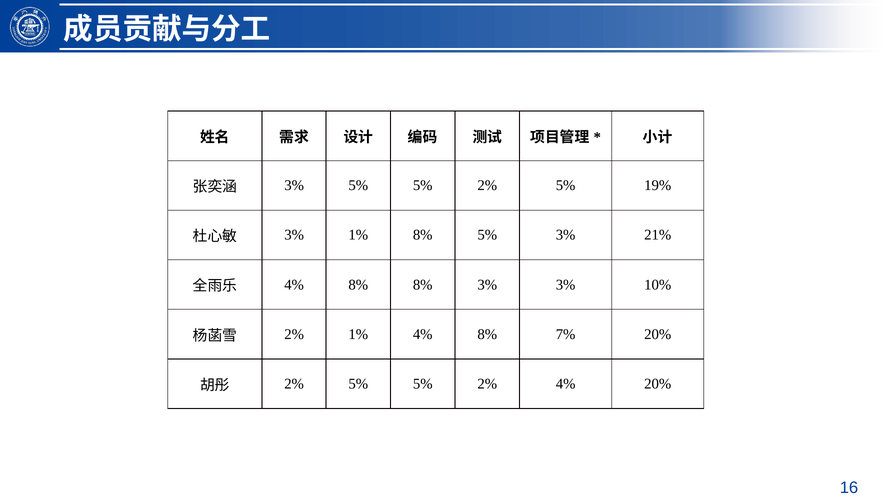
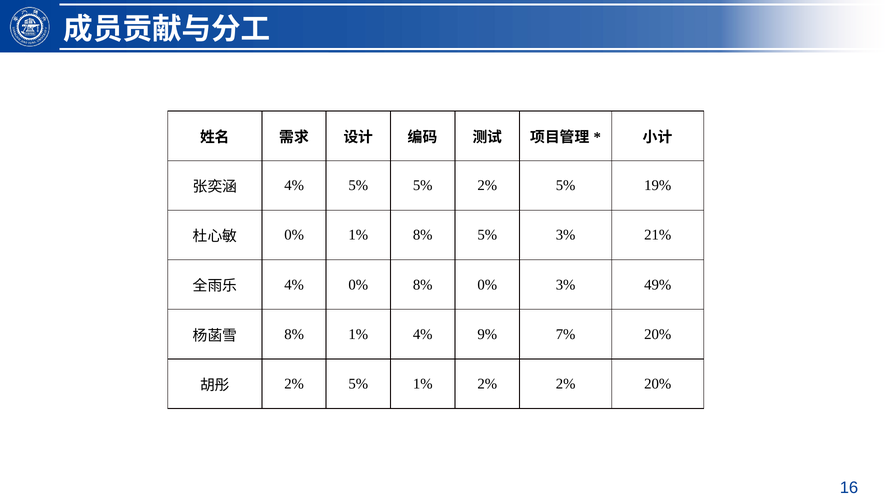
3%: 3% -> 4% (294, 186)
3%: 3% -> 0% (294, 235)
8%: 8% -> 0% (358, 285)
8% 3%: 3% -> 0% (487, 285)
10%: 10% -> 49% (658, 285)
2%: 2% -> 8% (294, 334)
1% 4% 8%: 8% -> 9% (487, 334)
2% 5% 5%: 5% -> 1% (423, 384)
2% 4%: 4% -> 2% (566, 384)
